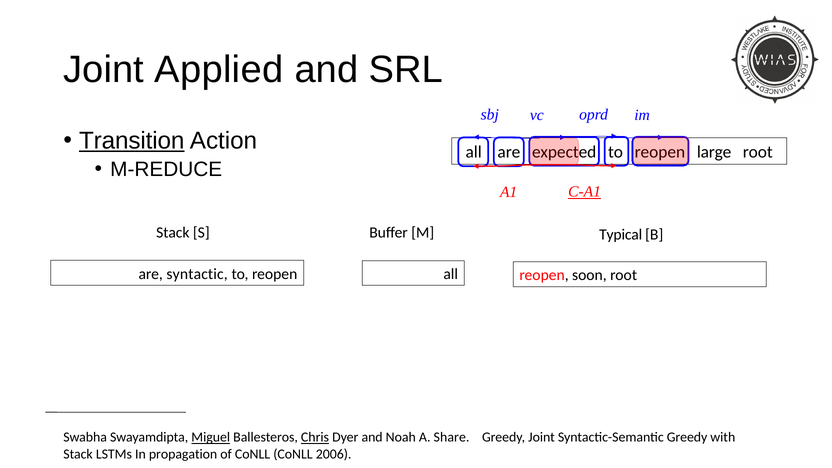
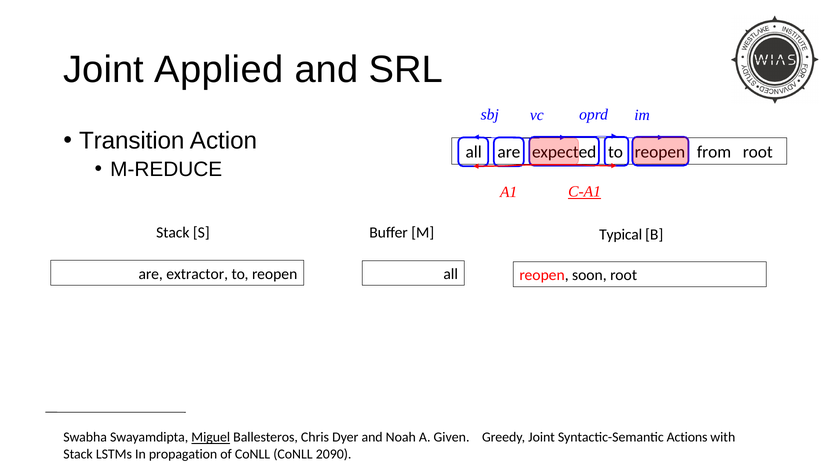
Transition underline: present -> none (132, 141)
large: large -> from (714, 152)
syntactic: syntactic -> extractor (197, 274)
Chris underline: present -> none (315, 437)
Share: Share -> Given (452, 437)
Syntactic-Semantic Greedy: Greedy -> Actions (687, 437)
2006: 2006 -> 2090 (334, 454)
